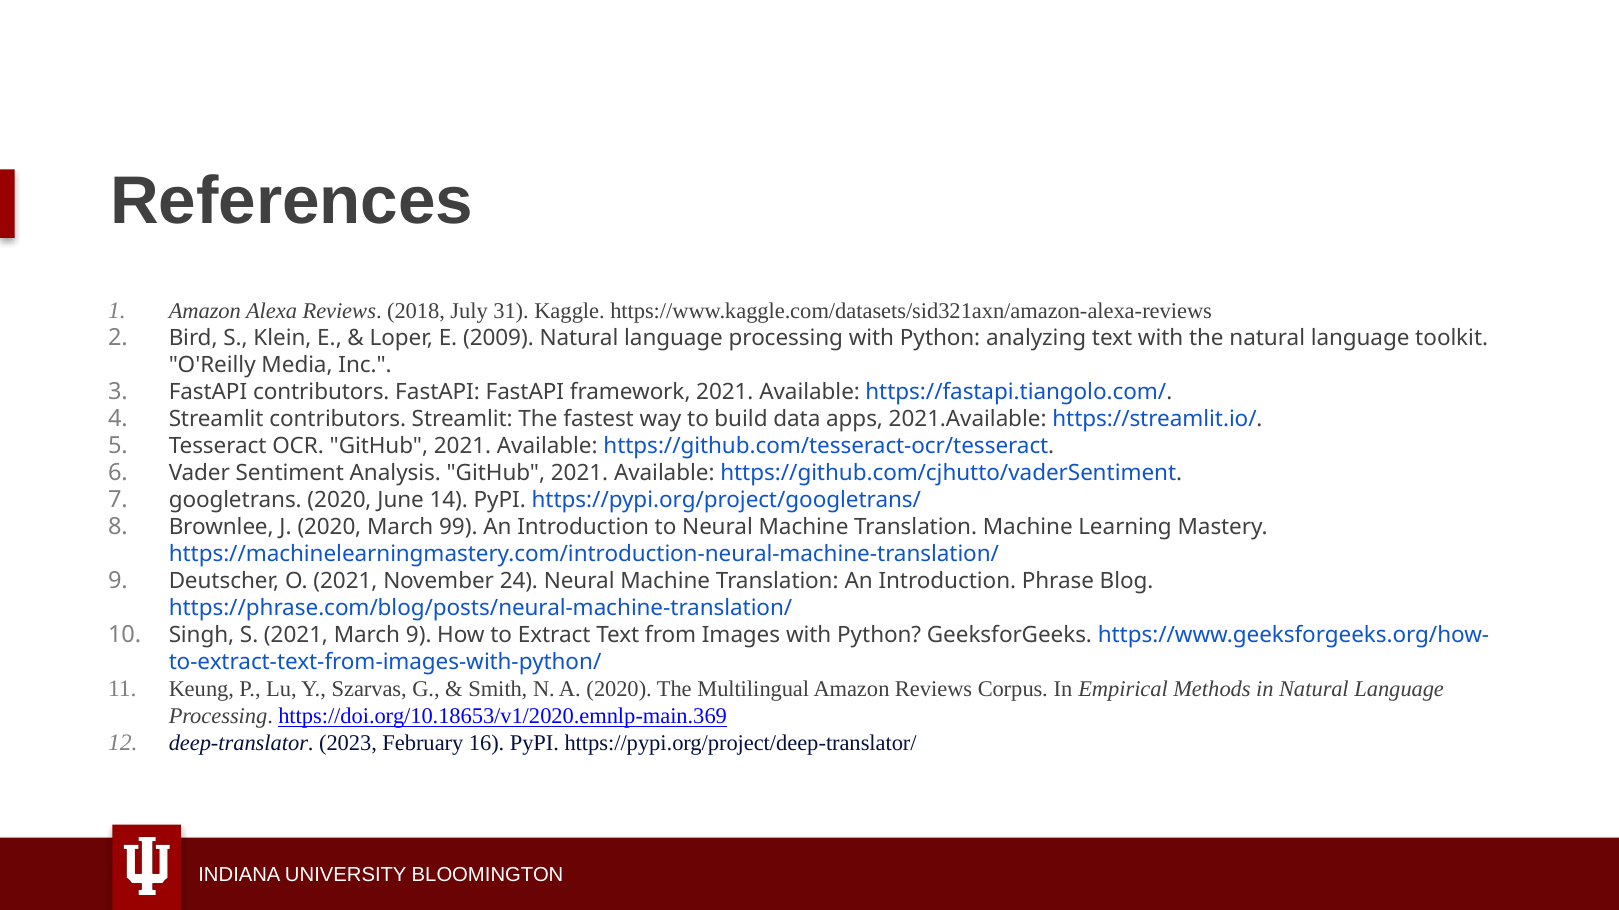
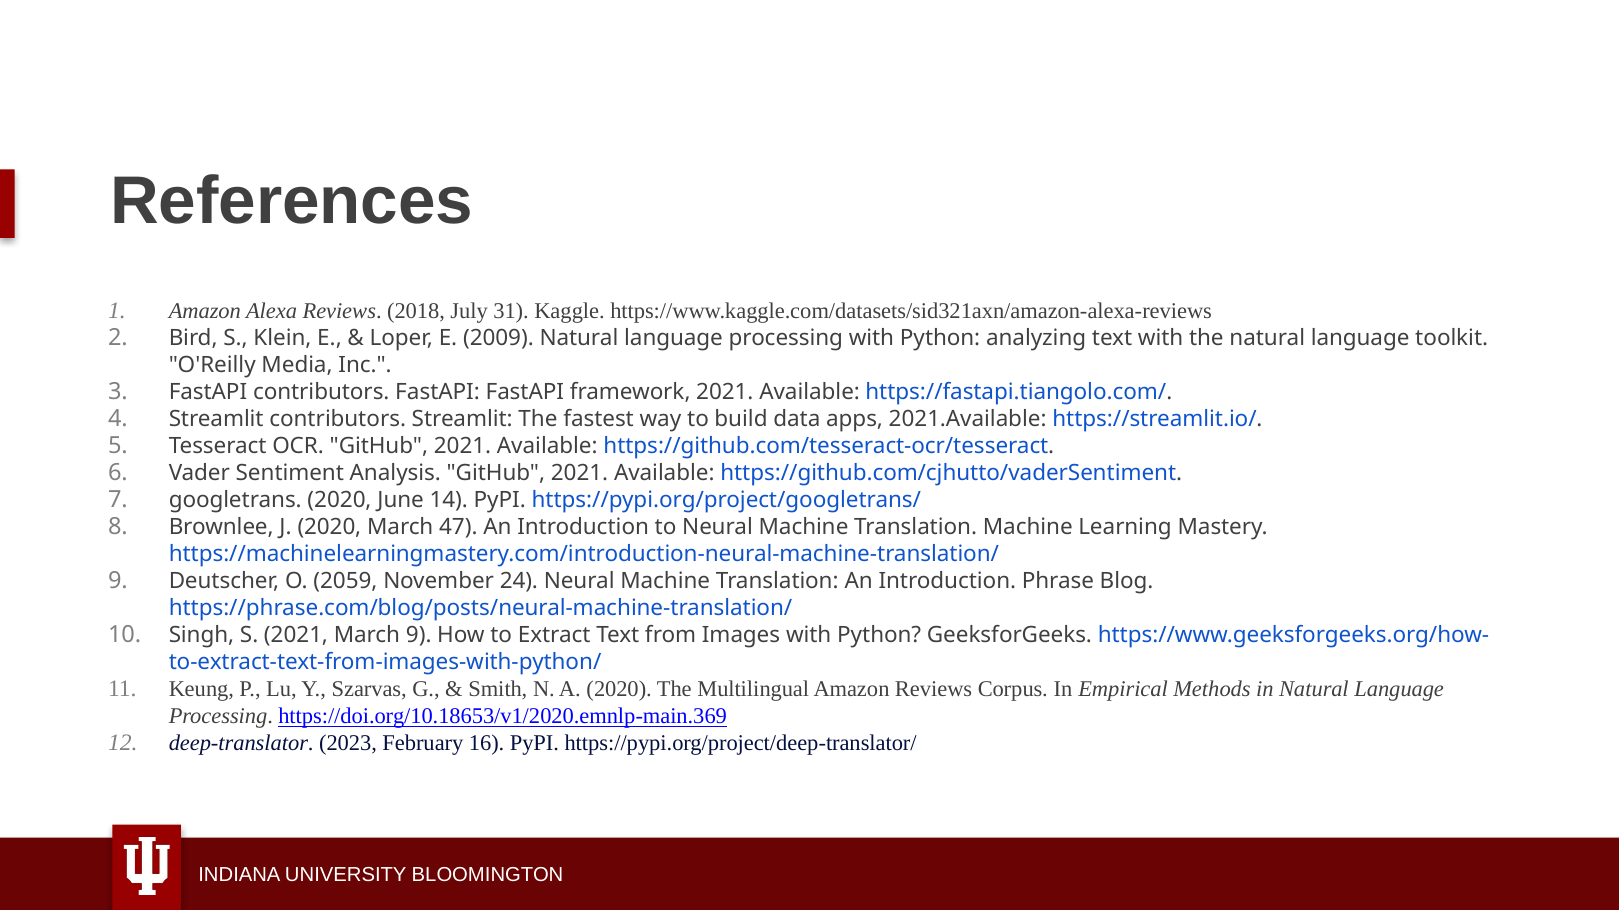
99: 99 -> 47 (458, 528)
O 2021: 2021 -> 2059 (345, 582)
